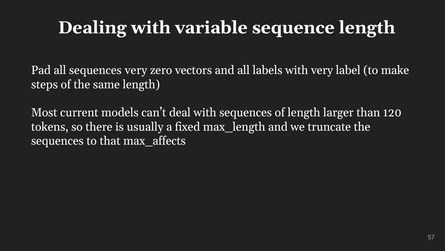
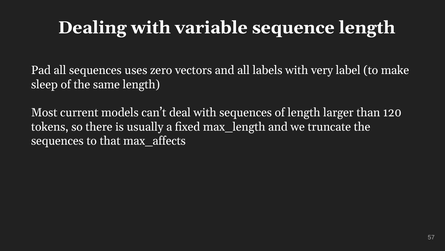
sequences very: very -> uses (136, 70)
steps: steps -> sleep (44, 84)
